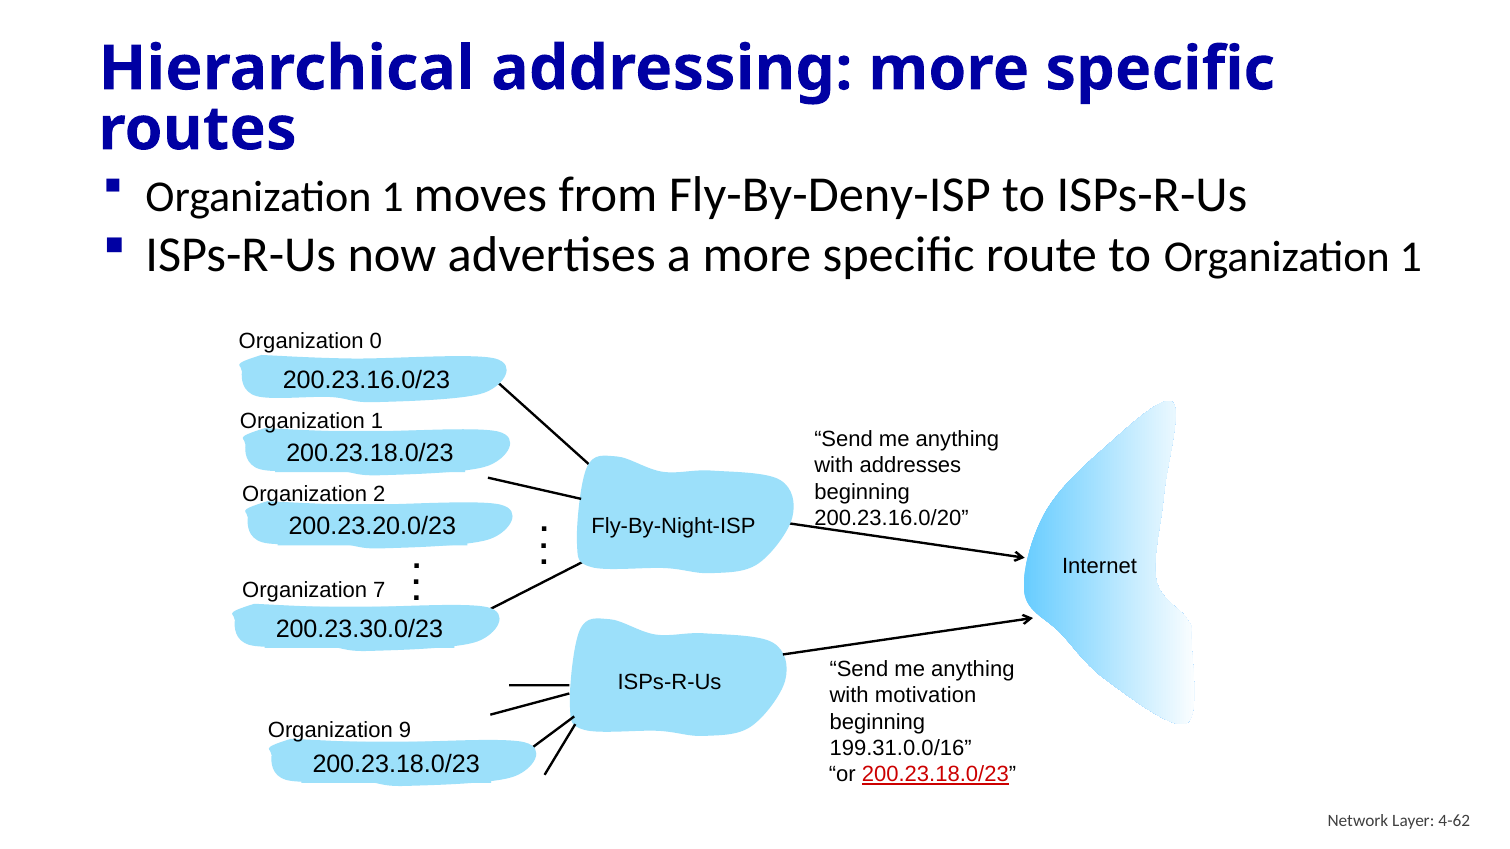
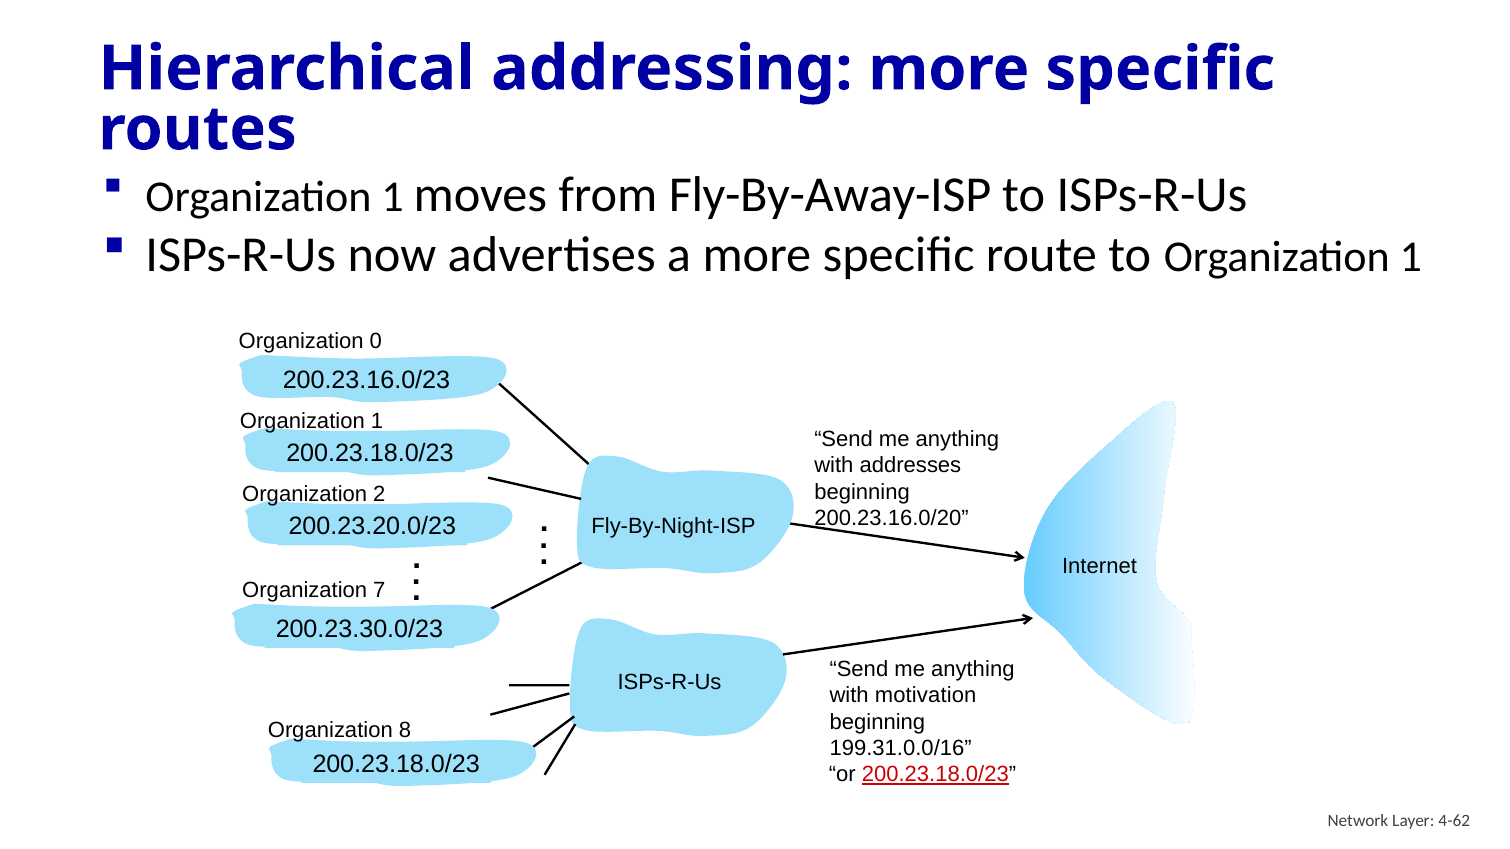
Fly-By-Deny-ISP: Fly-By-Deny-ISP -> Fly-By-Away-ISP (830, 195)
9: 9 -> 8 (405, 731)
